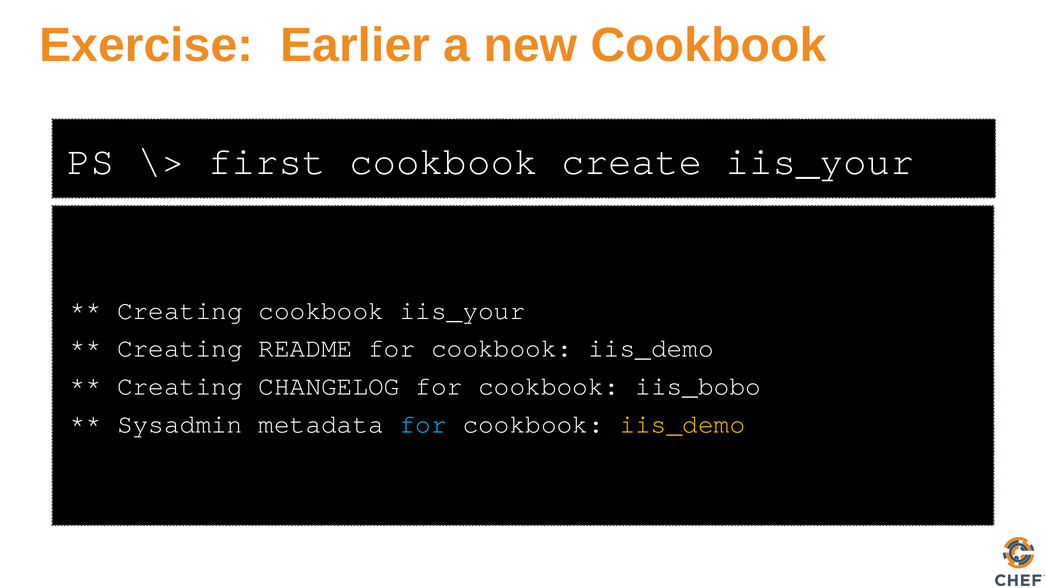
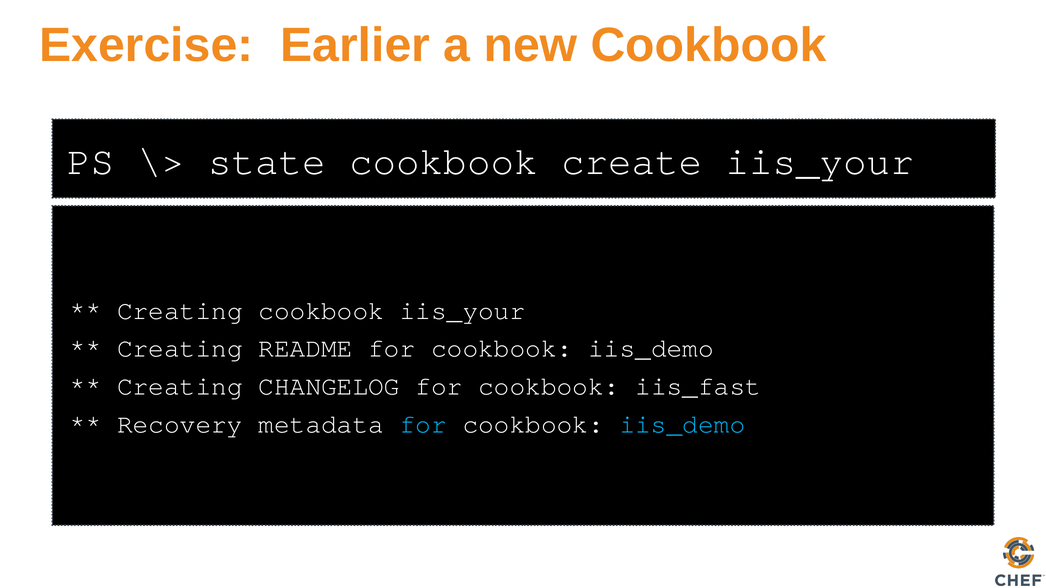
first: first -> state (267, 161)
iis_bobo: iis_bobo -> iis_fast (698, 386)
Sysadmin: Sysadmin -> Recovery (180, 424)
iis_demo colour: yellow -> light blue (682, 424)
